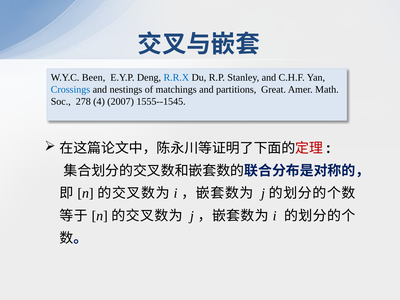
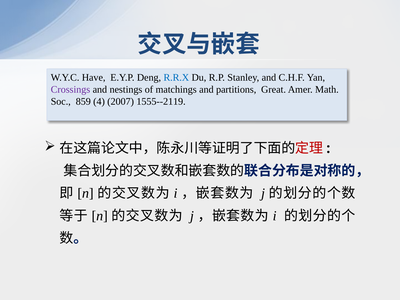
Been: Been -> Have (94, 77)
Crossings colour: blue -> purple (70, 89)
278: 278 -> 859 (83, 101)
1555--1545: 1555--1545 -> 1555--2119 (161, 101)
